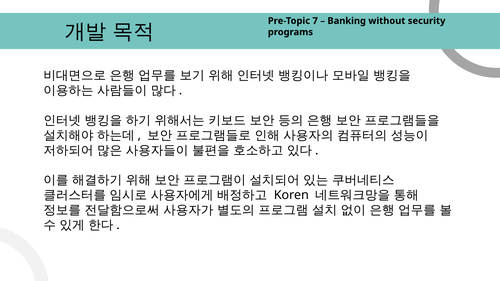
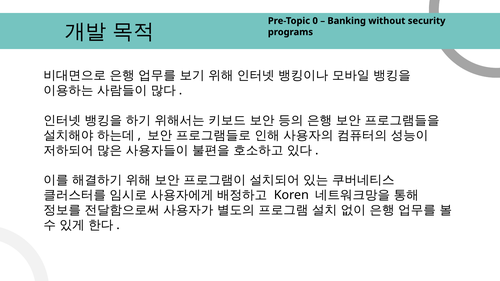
7: 7 -> 0 (315, 21)
